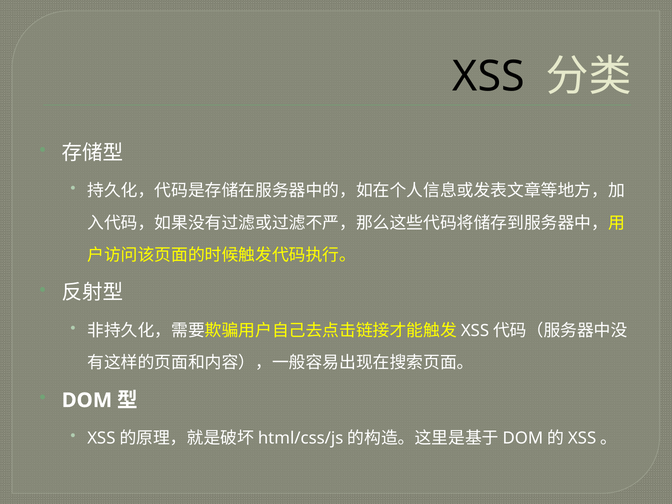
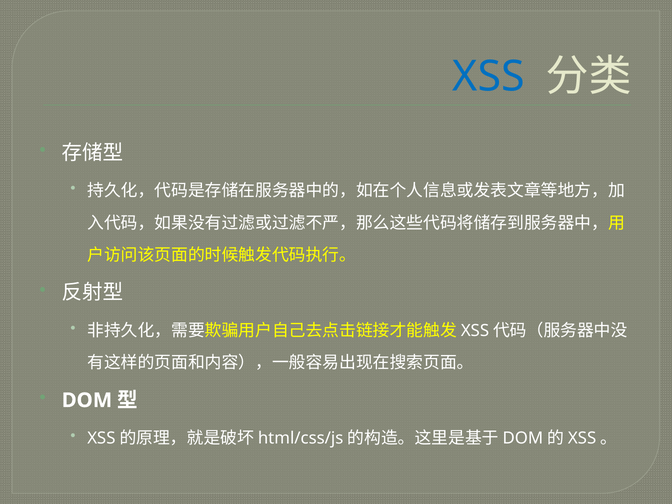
XSS colour: black -> blue (488, 77)
